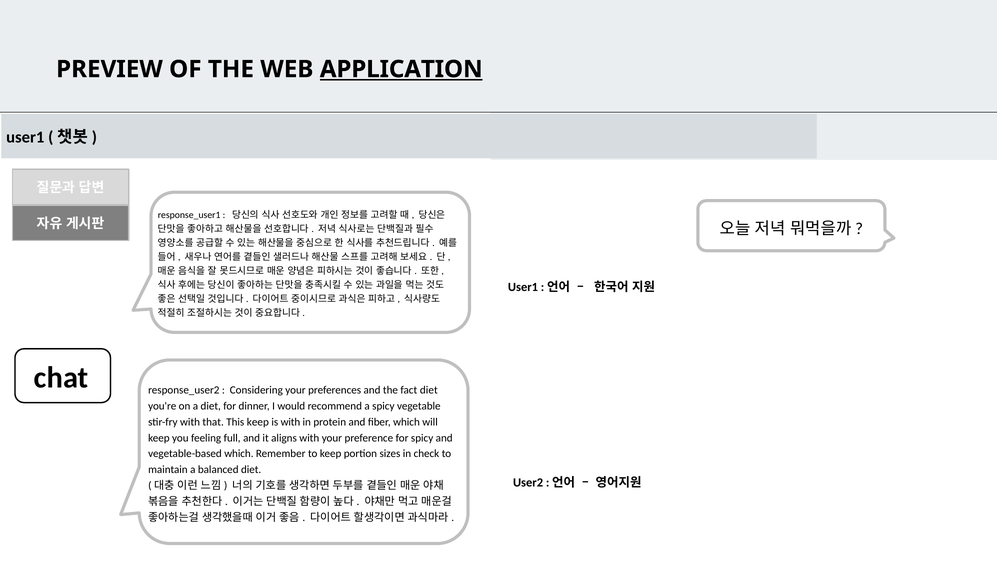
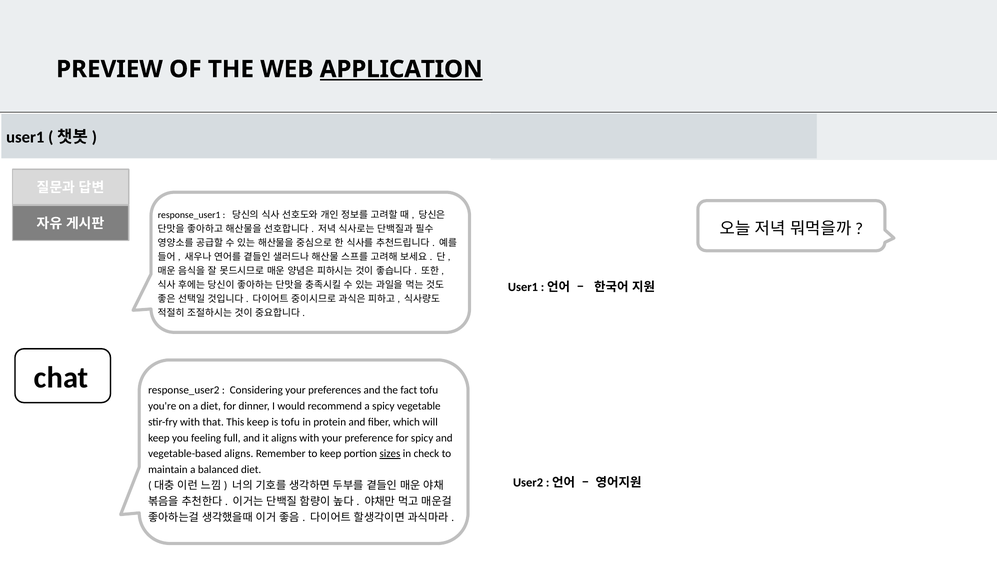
fact diet: diet -> tofu (429, 390)
is with: with -> tofu (290, 422)
vegetable-based which: which -> aligns (239, 454)
sizes underline: none -> present (390, 454)
